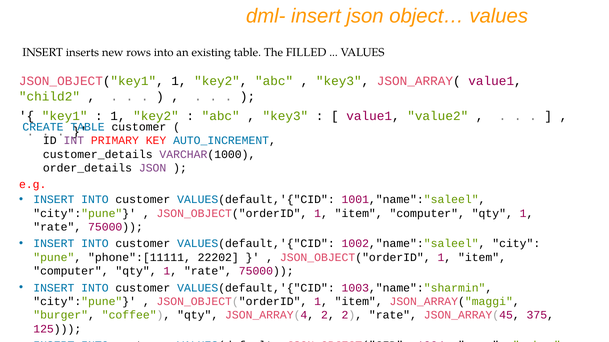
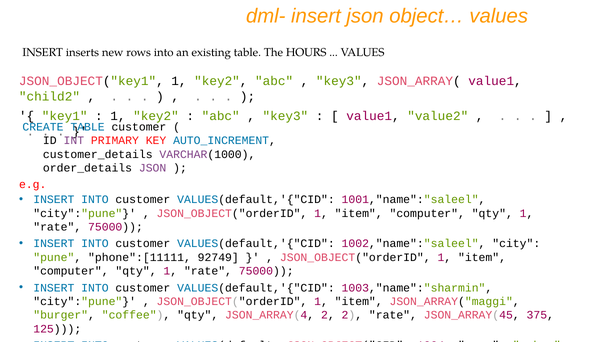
FILLED: FILLED -> HOURS (306, 53)
22202: 22202 -> 92749 (218, 258)
